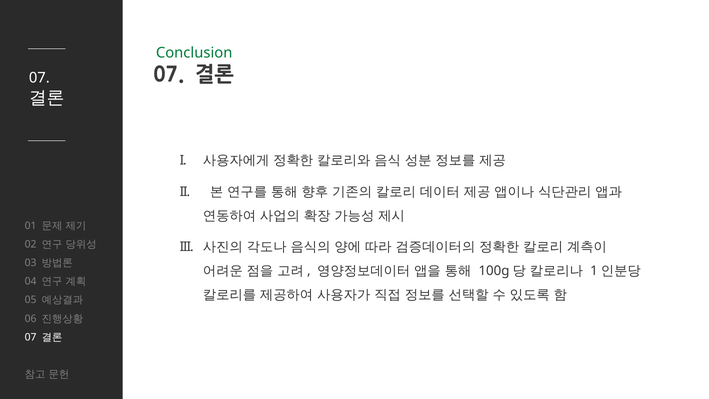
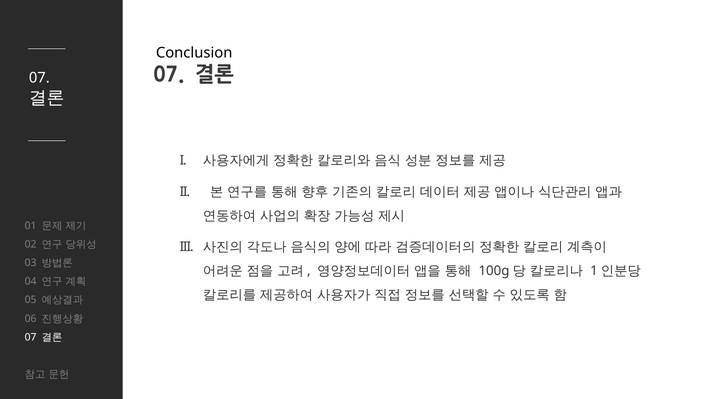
Conclusion colour: green -> black (194, 53)
